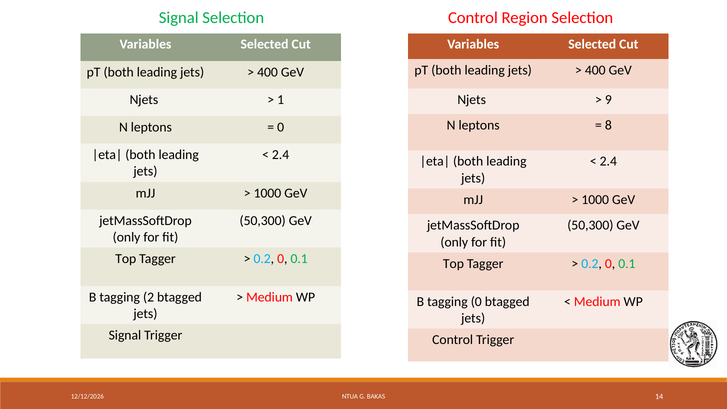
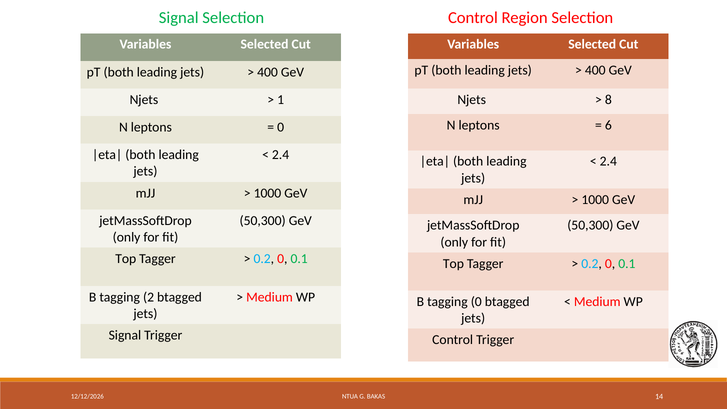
9: 9 -> 8 (608, 100)
8: 8 -> 6 (608, 125)
